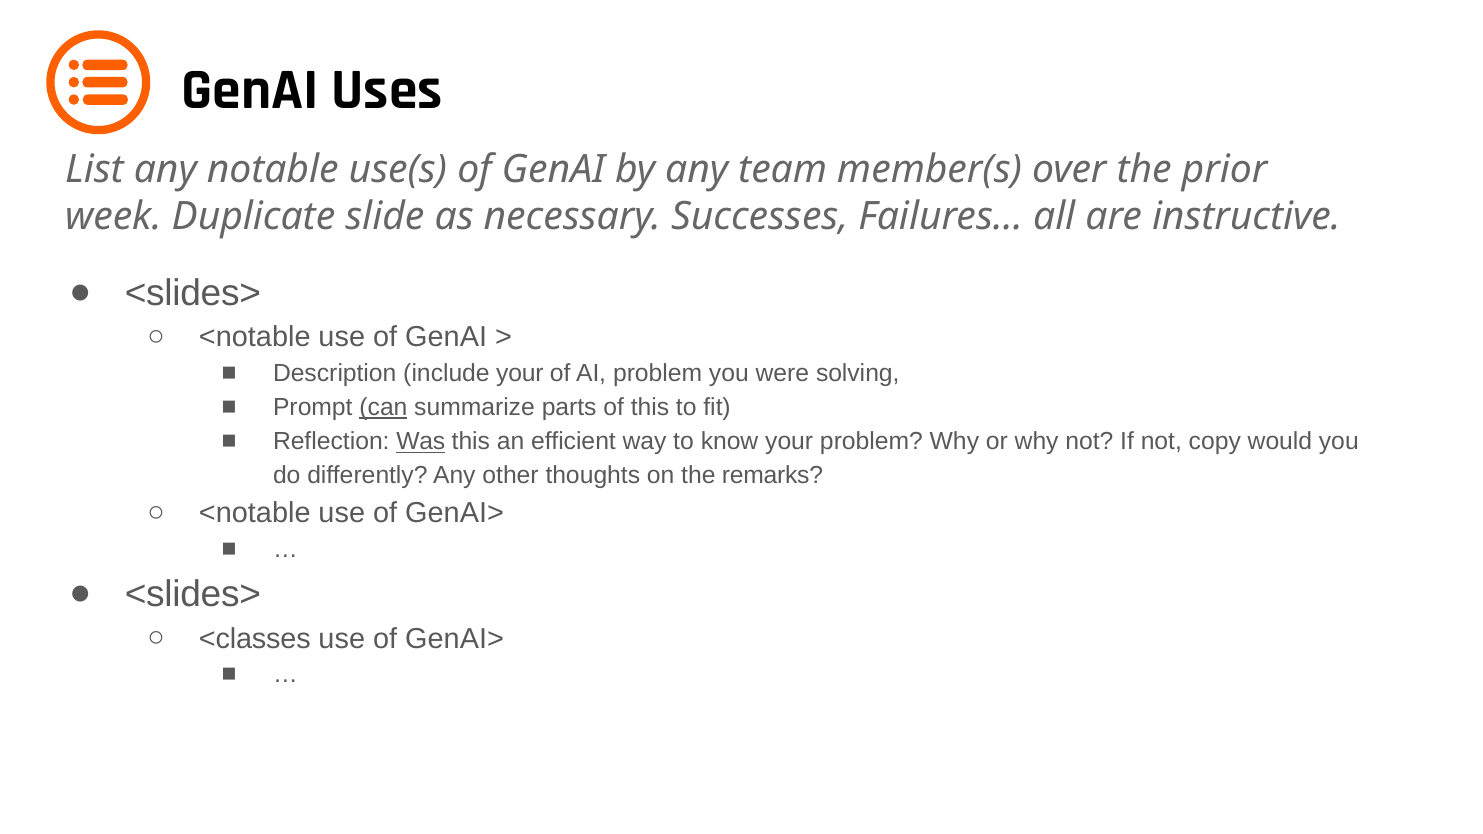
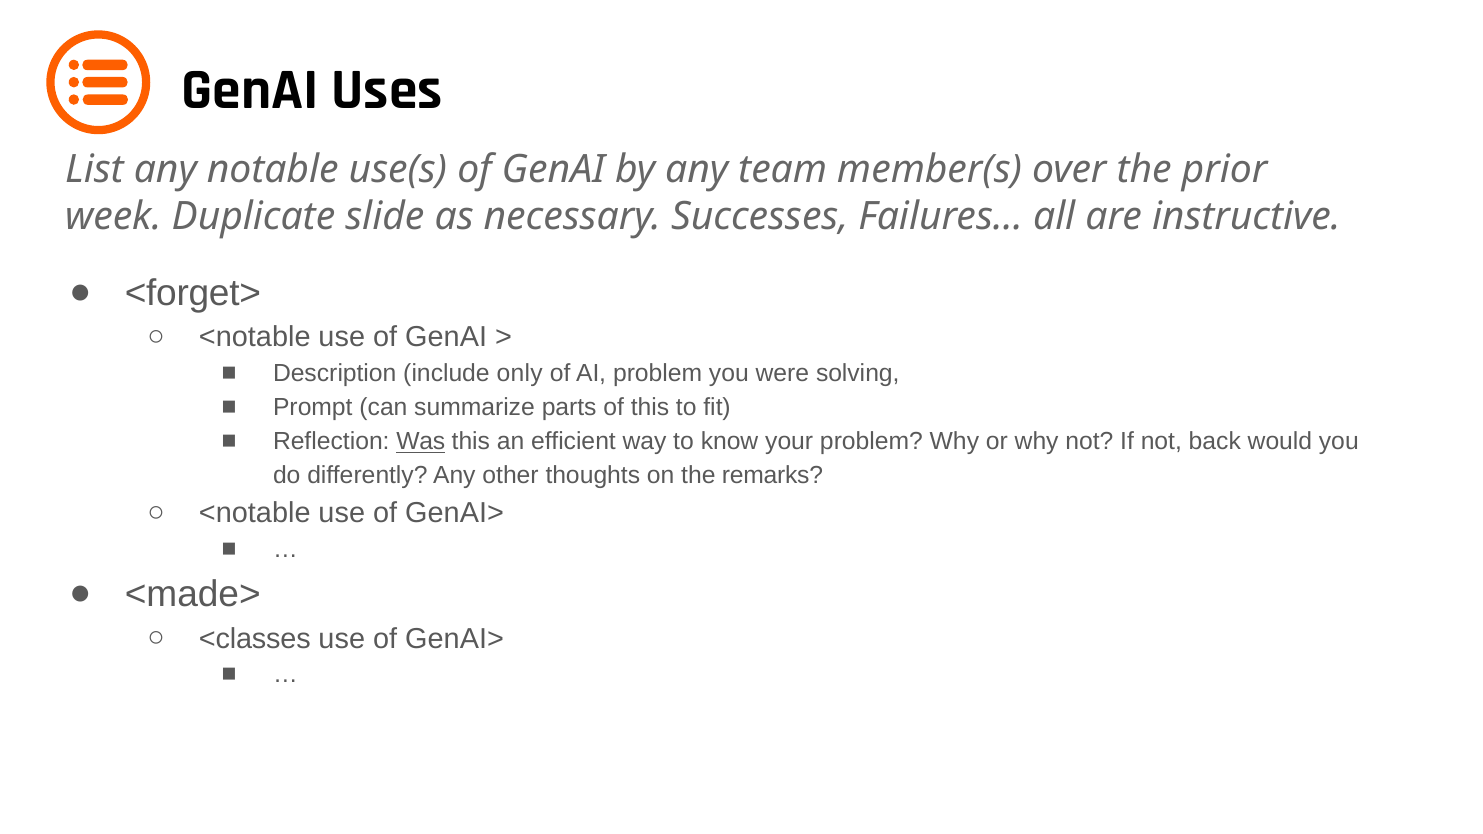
<slides>: <slides> -> <forget> (193, 293)
include your: your -> only (520, 374)
can underline: present -> none (383, 408)
copy: copy -> back (1215, 442)
<slides>: <slides> -> <made> (193, 594)
